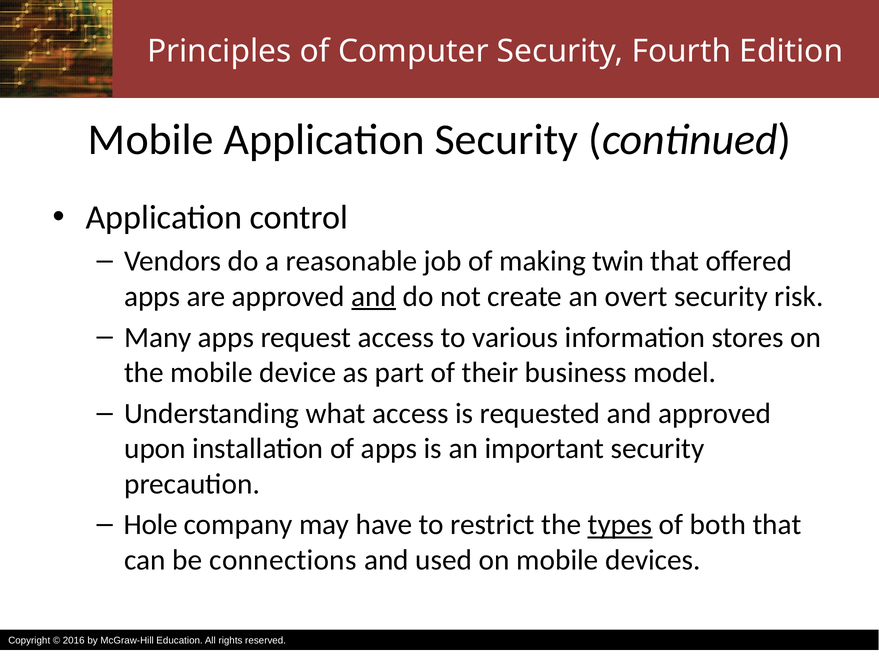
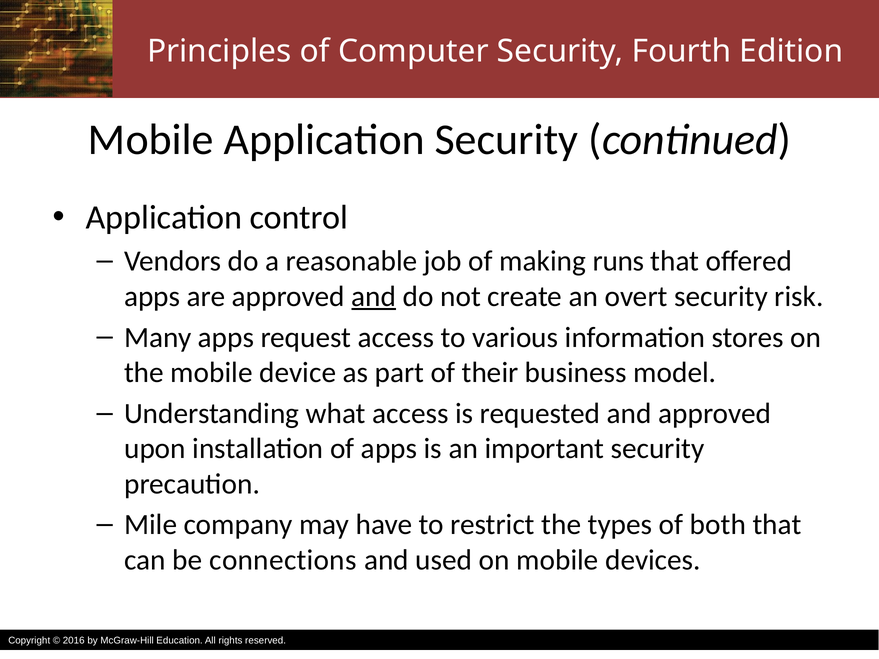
twin: twin -> runs (618, 261)
Hole: Hole -> Mile (151, 525)
types underline: present -> none (620, 525)
